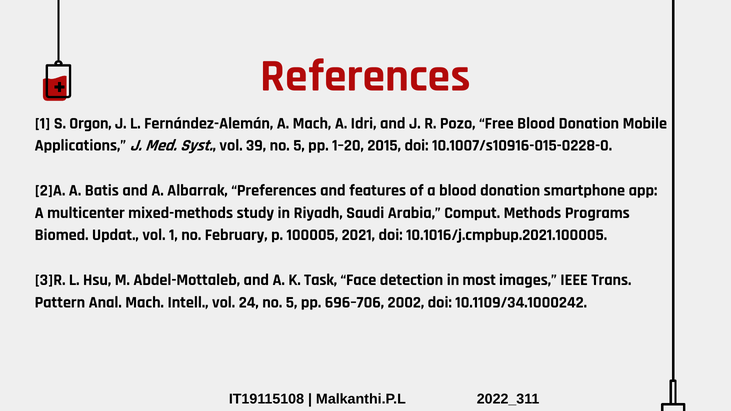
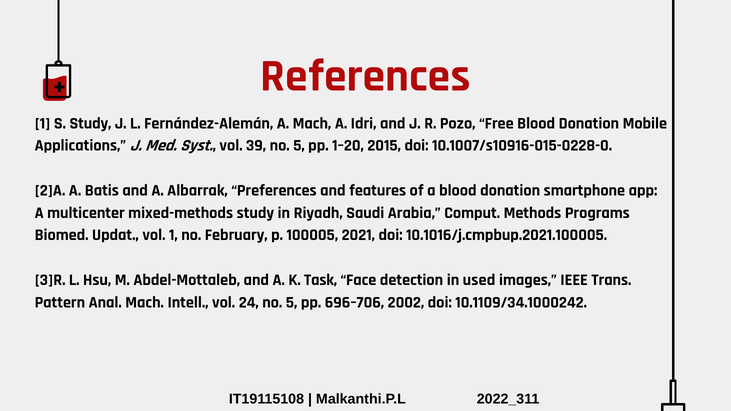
S Orgon: Orgon -> Study (90, 123)
most: most -> used (479, 280)
